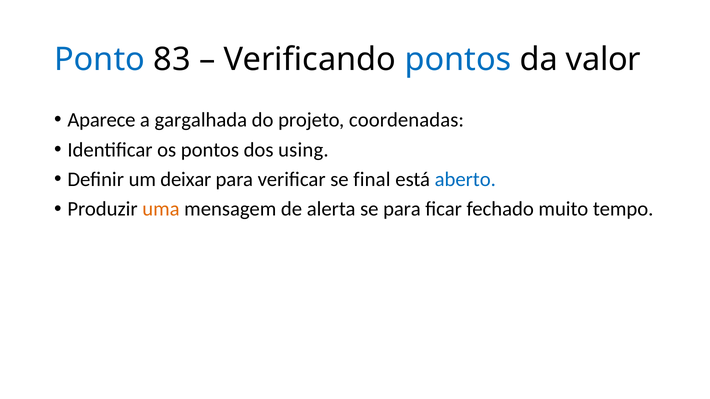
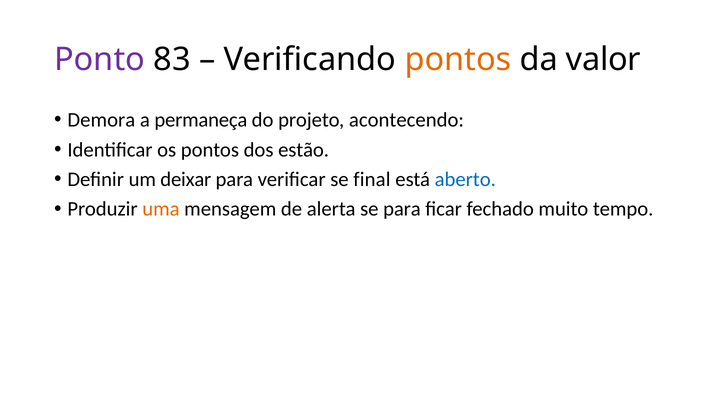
Ponto colour: blue -> purple (100, 60)
pontos colour: blue -> orange (458, 60)
Aparece: Aparece -> Demora (101, 120)
gargalhada: gargalhada -> permaneça (201, 120)
coordenadas: coordenadas -> acontecendo (406, 120)
using: using -> estão (304, 150)
